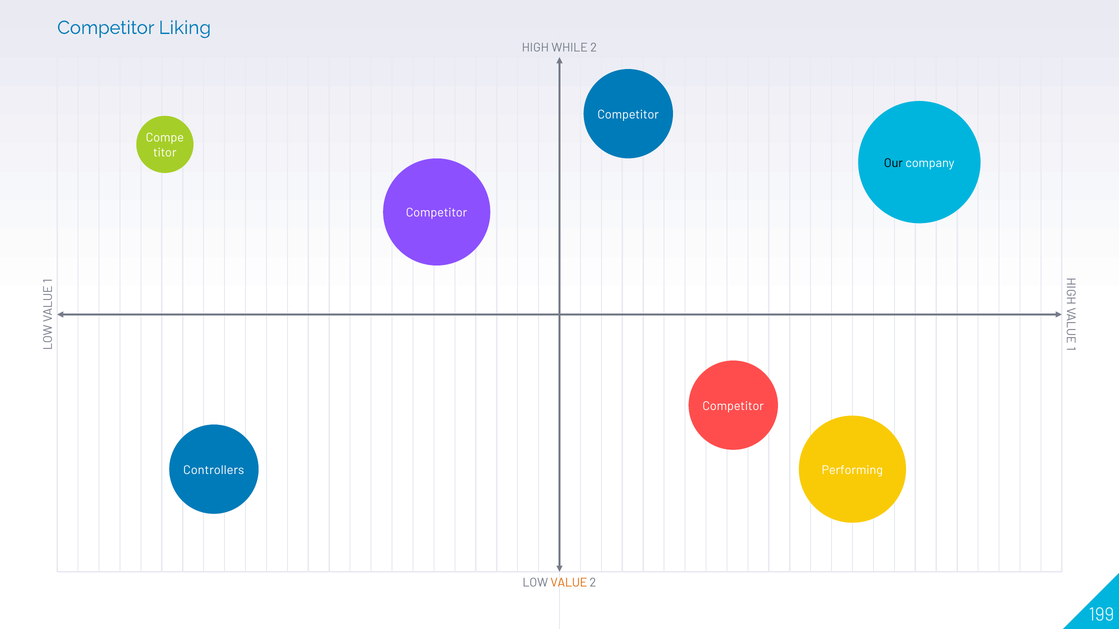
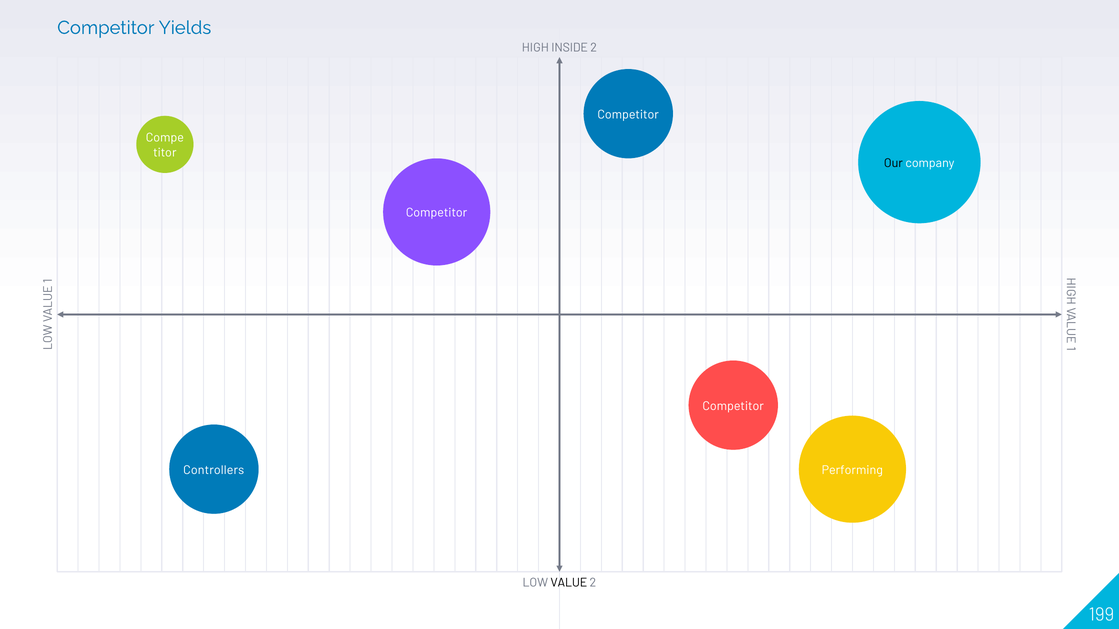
Liking: Liking -> Yields (185, 28)
WHILE: WHILE -> INSIDE (570, 48)
VALUE colour: orange -> black (569, 583)
